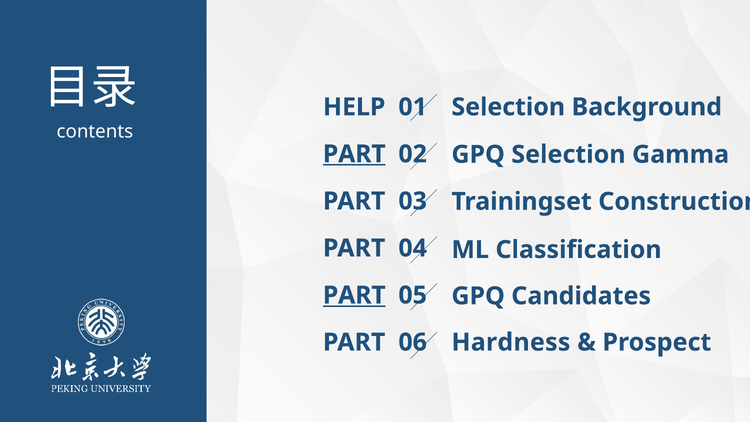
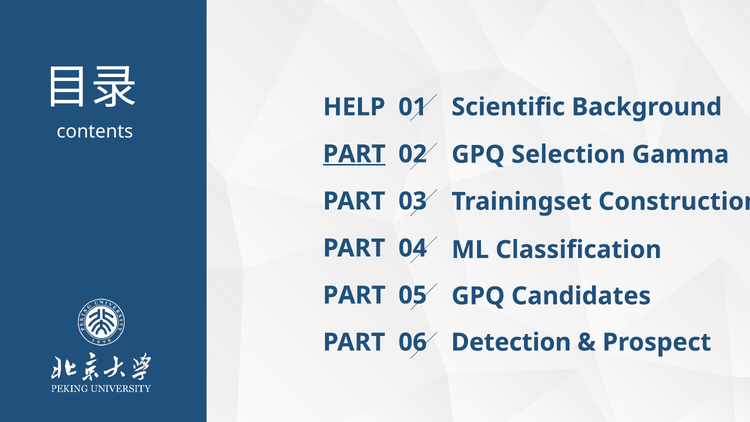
Selection: Selection -> Scientific (508, 107)
PART underline: present -> none (354, 295)
Hardness: Hardness -> Detection (511, 342)
